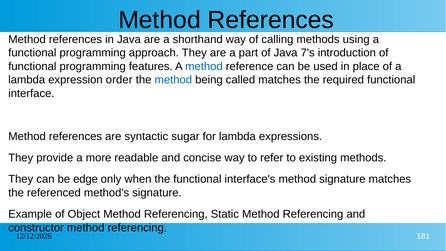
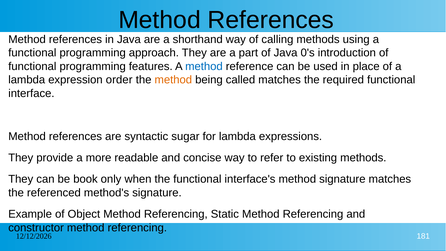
7's: 7's -> 0's (308, 53)
method colour: blue -> orange (173, 80)
edge: edge -> book (85, 179)
